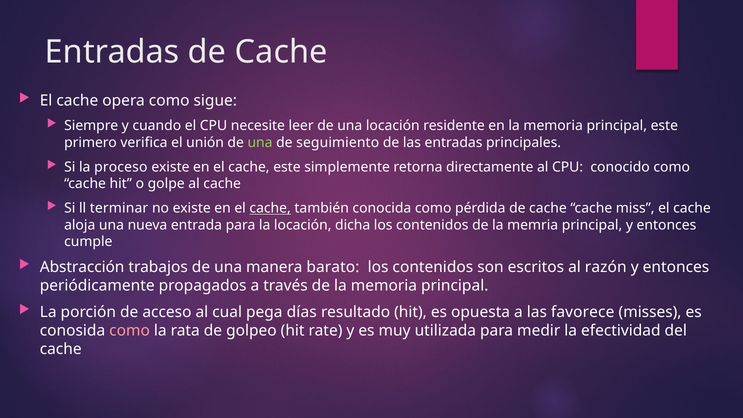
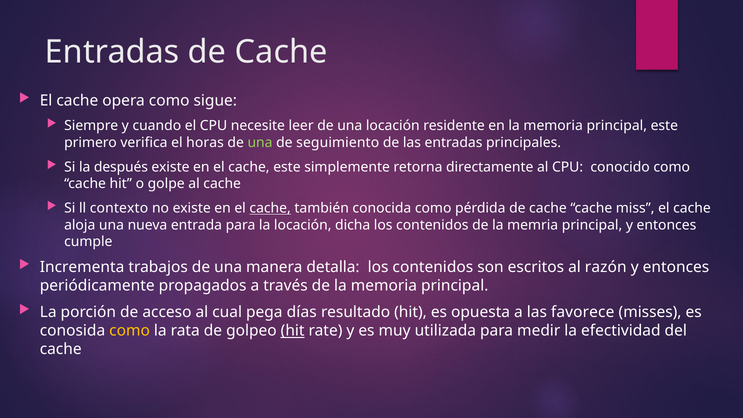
unión: unión -> horas (205, 143)
proceso: proceso -> después (121, 167)
terminar: terminar -> contexto (119, 208)
Abstracción: Abstracción -> Incrementa (82, 267)
barato: barato -> detalla (333, 267)
como colour: pink -> yellow (130, 331)
hit underline: none -> present (293, 331)
